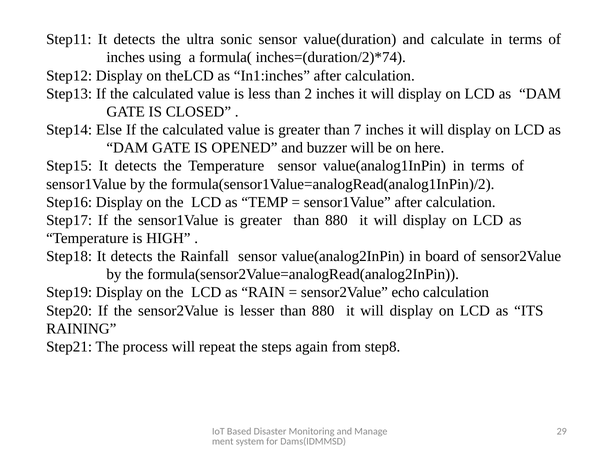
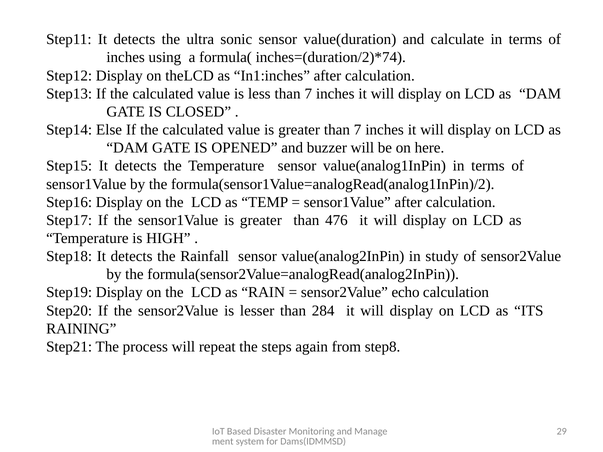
less than 2: 2 -> 7 (308, 94)
greater than 880: 880 -> 476 (336, 220)
board: board -> study (442, 256)
lesser than 880: 880 -> 284 (323, 311)
